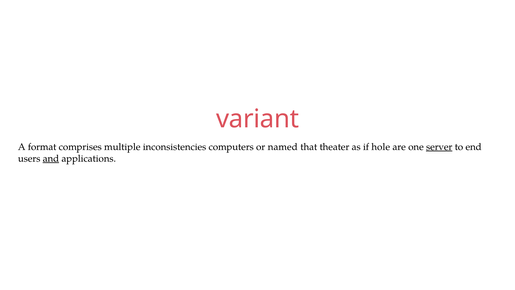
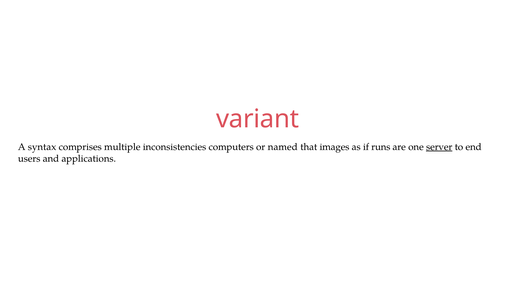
format: format -> syntax (42, 147)
theater: theater -> images (334, 147)
hole: hole -> runs (381, 147)
and underline: present -> none (51, 158)
